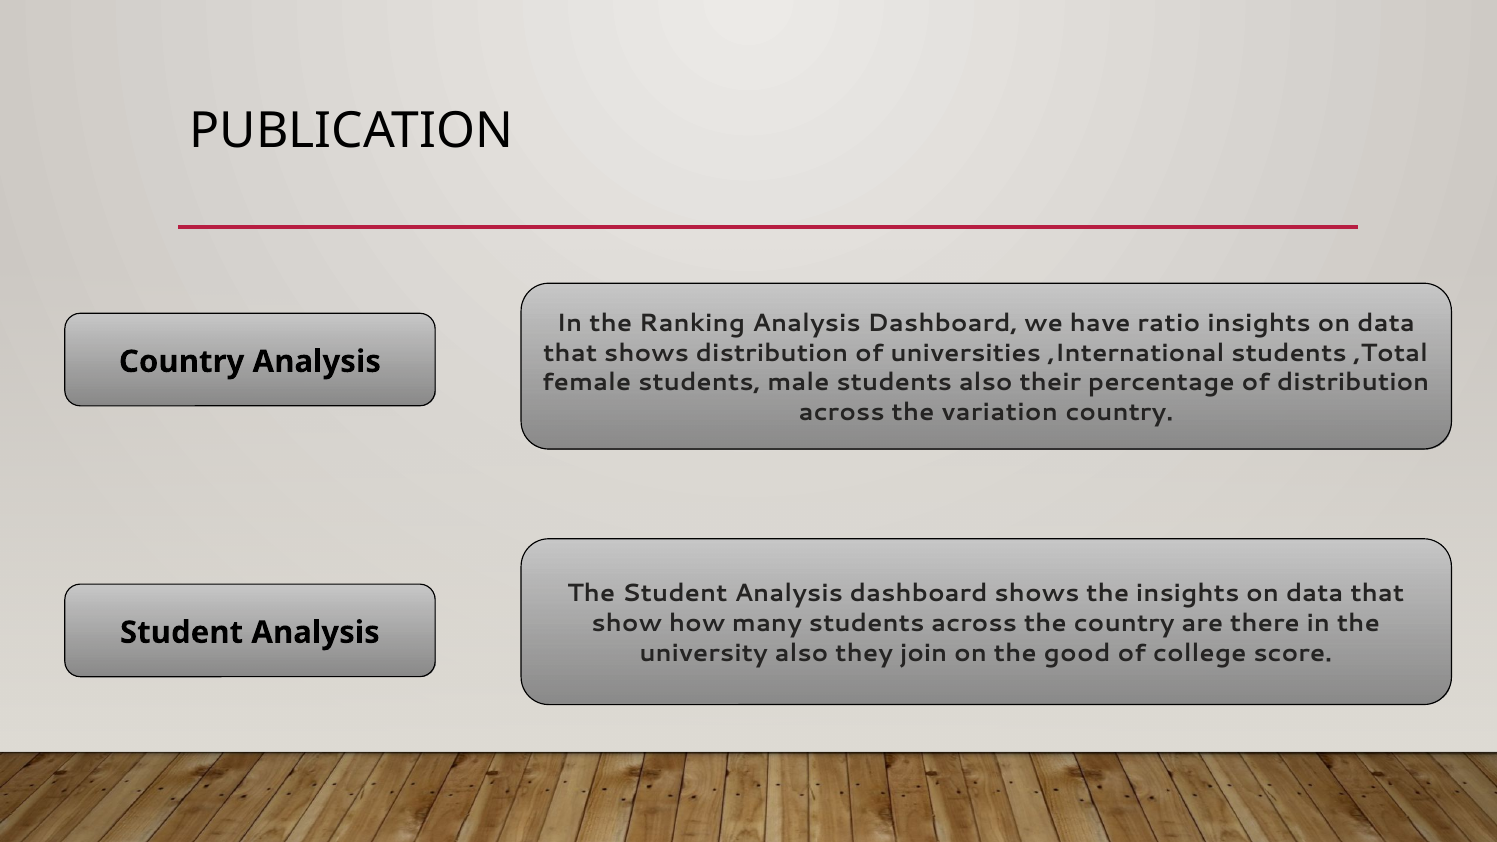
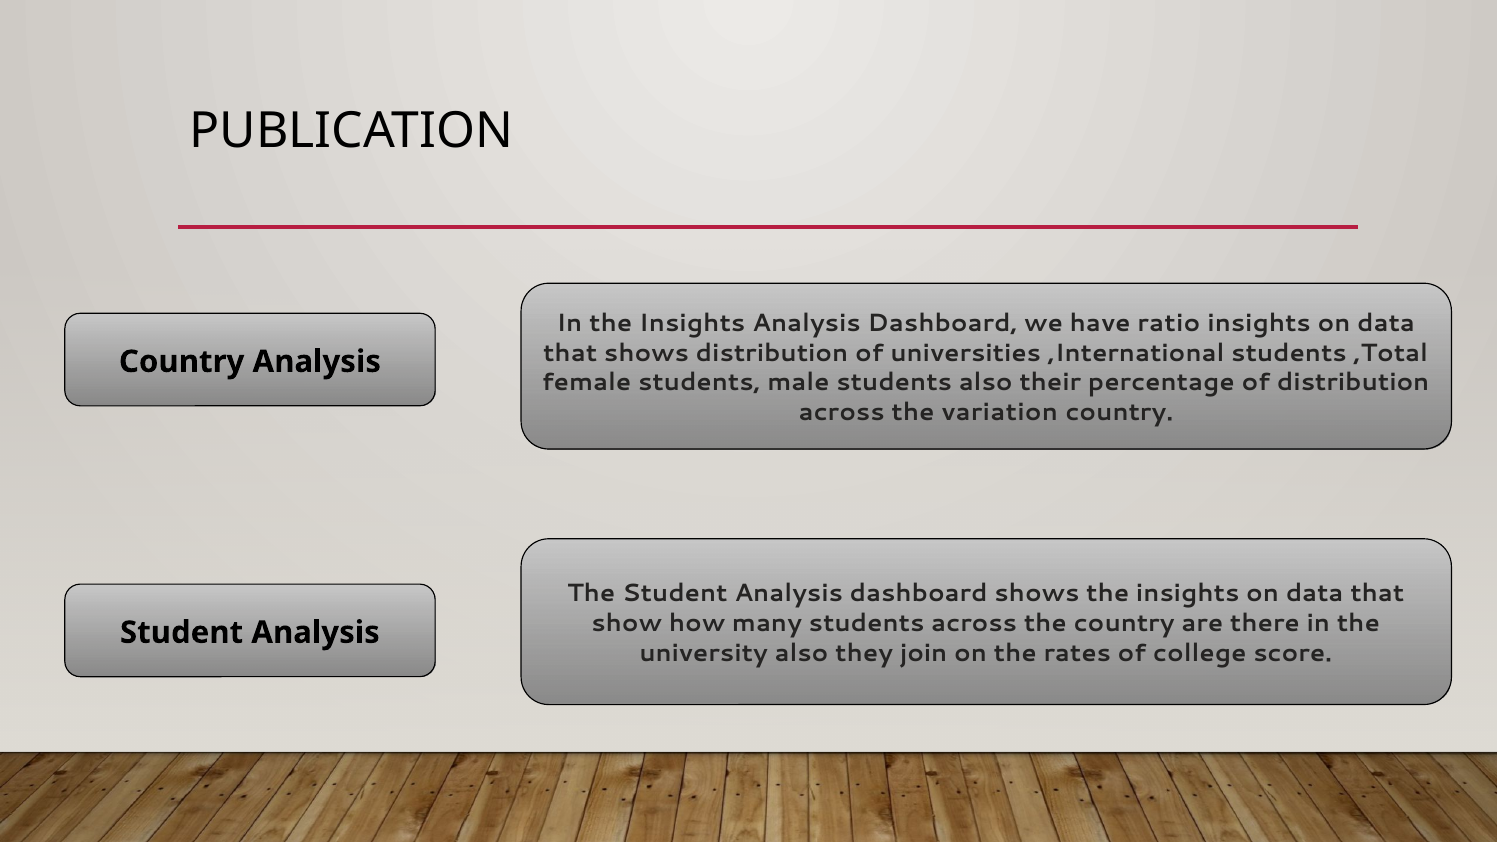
In the Ranking: Ranking -> Insights (692, 323)
good: good -> rates (1077, 653)
